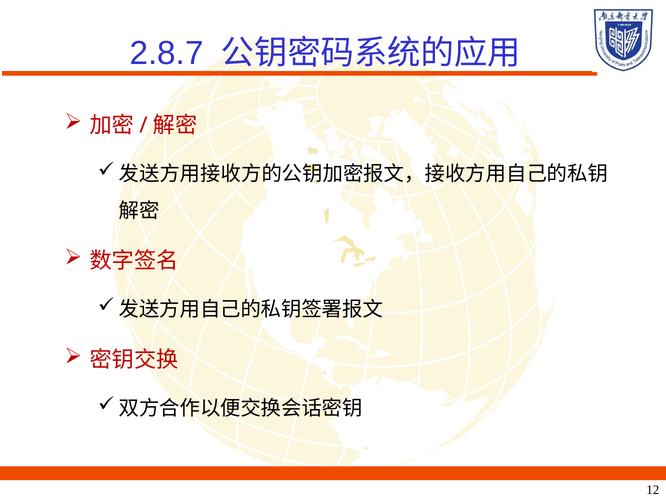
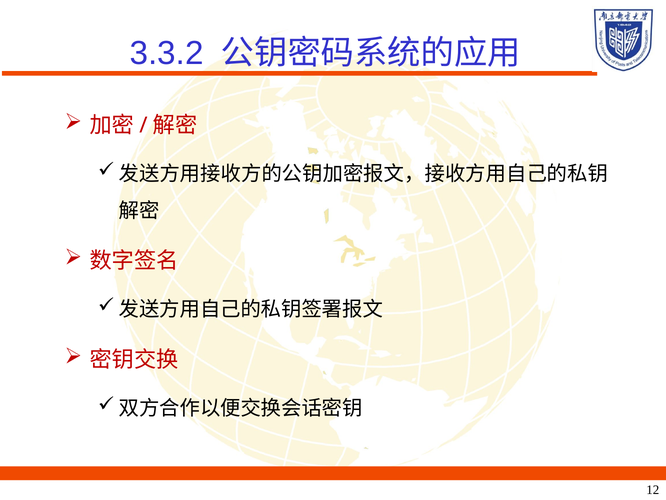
2.8.7: 2.8.7 -> 3.3.2 (167, 53)
